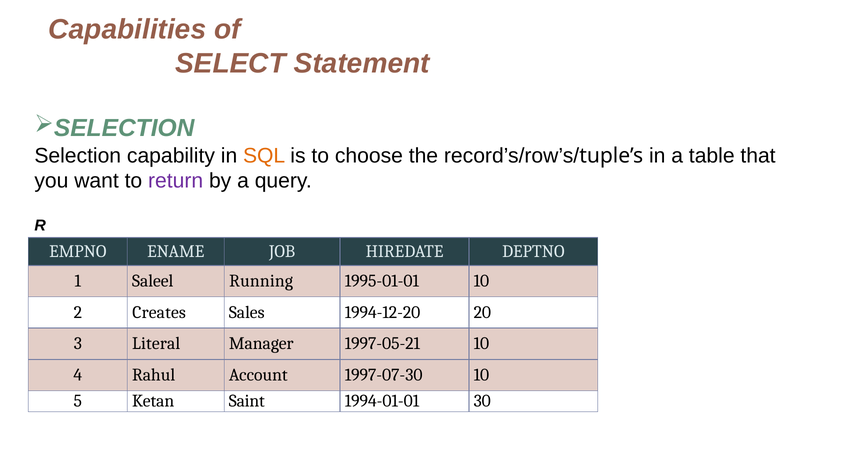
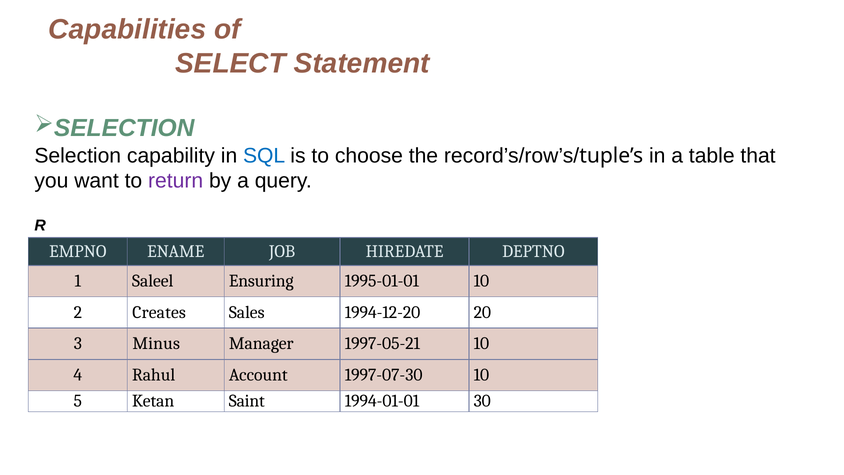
SQL colour: orange -> blue (264, 155)
Running: Running -> Ensuring (261, 281)
Literal: Literal -> Minus (156, 343)
